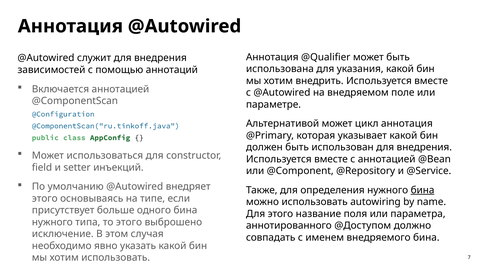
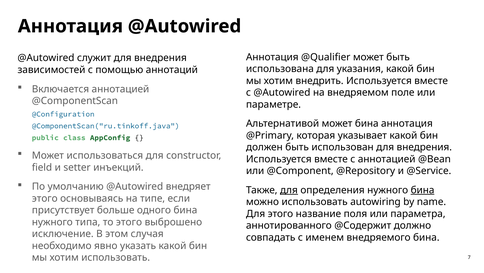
может цикл: цикл -> бина (367, 124)
для underline: none -> present (289, 190)
@Доступом: @Доступом -> @Содержит (363, 225)
